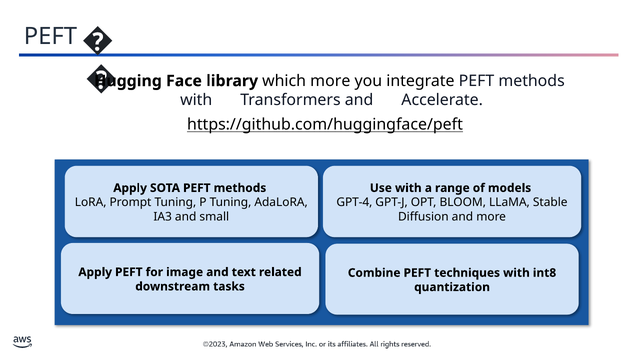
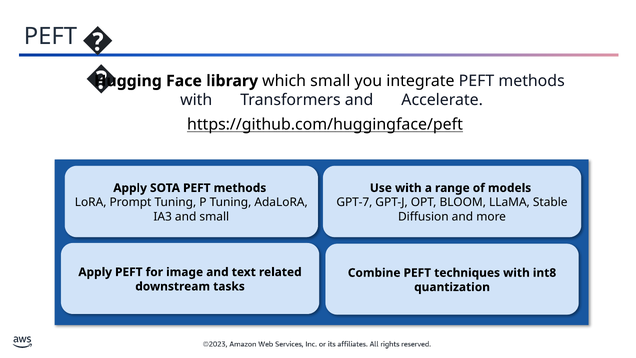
which more: more -> small (330, 81)
GPT-4: GPT-4 -> GPT-7 (354, 202)
